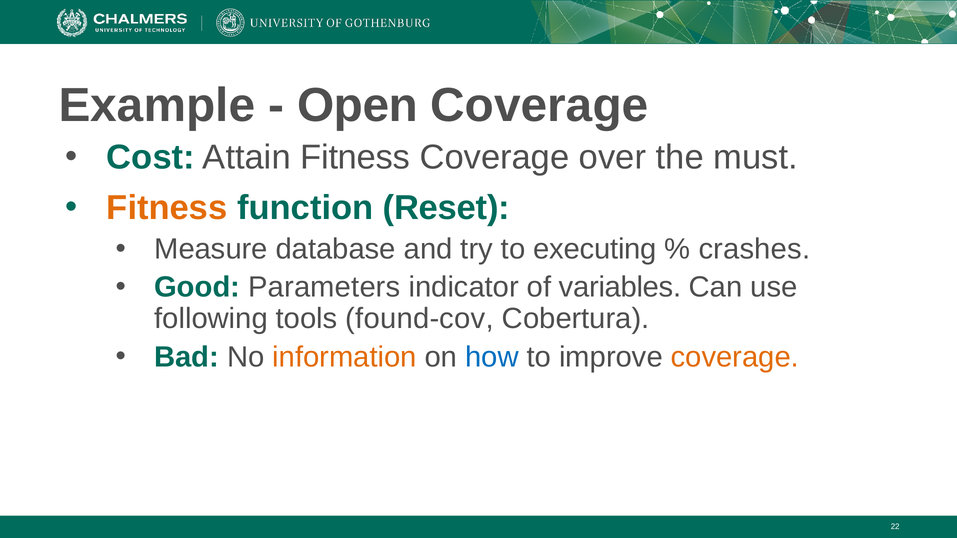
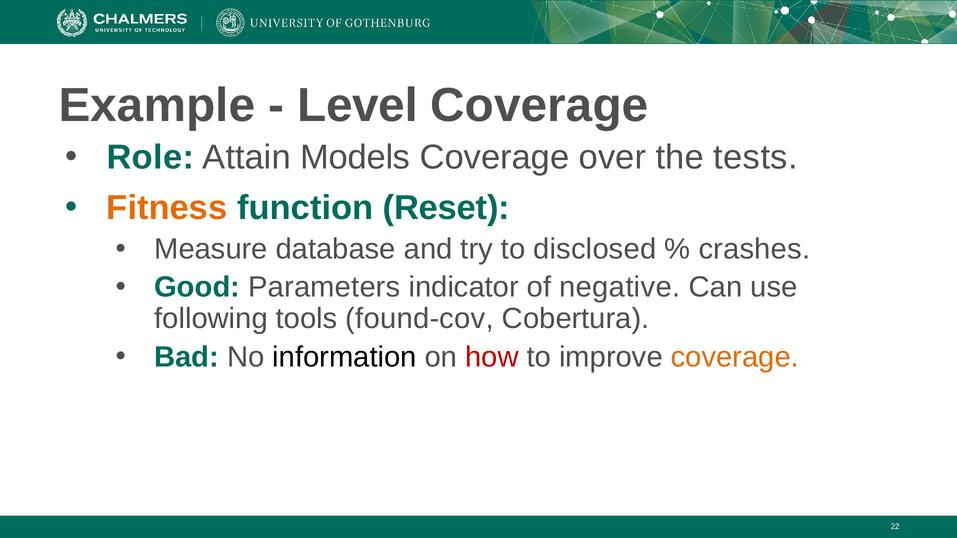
Open: Open -> Level (358, 106)
Cost: Cost -> Role (150, 157)
Attain Fitness: Fitness -> Models (355, 157)
must: must -> tests (756, 157)
executing: executing -> disclosed (595, 249)
variables: variables -> negative (620, 287)
information colour: orange -> black (344, 357)
how colour: blue -> red (492, 357)
